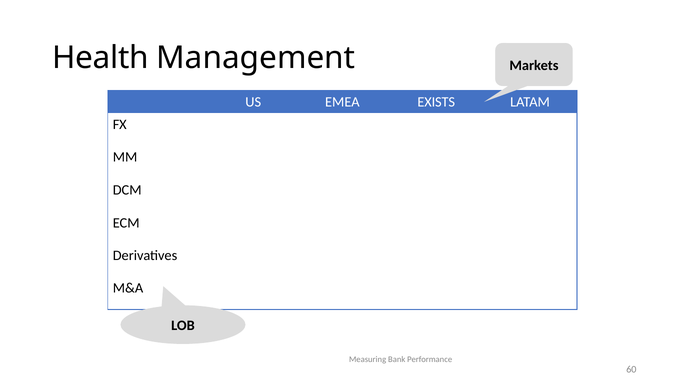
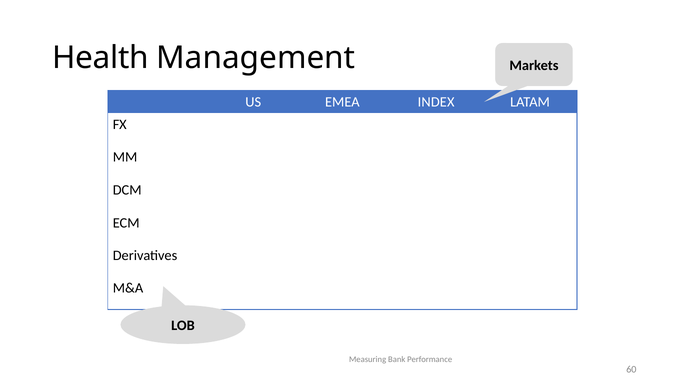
EXISTS: EXISTS -> INDEX (436, 102)
